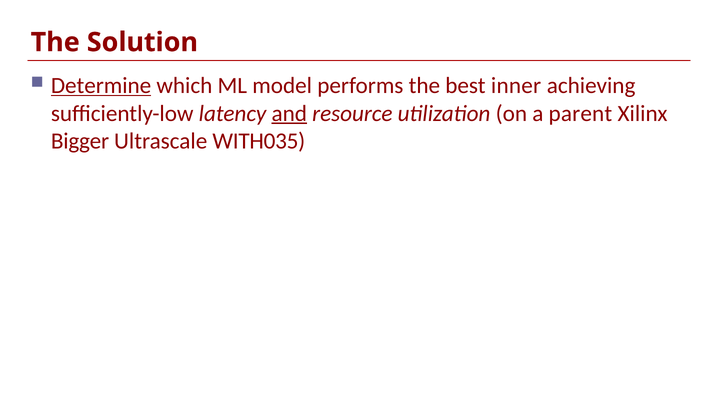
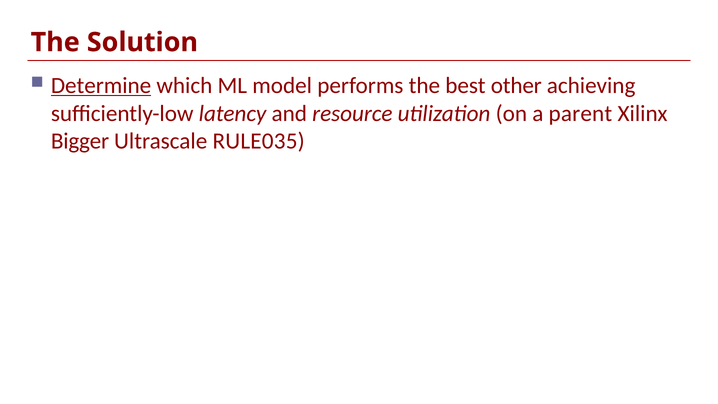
inner: inner -> other (516, 86)
and underline: present -> none (289, 113)
WITH035: WITH035 -> RULE035 (259, 141)
